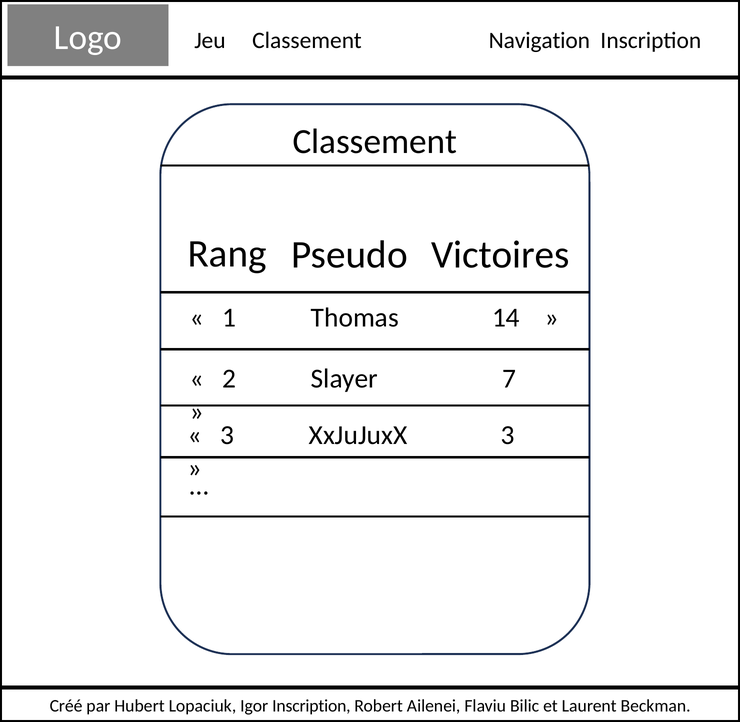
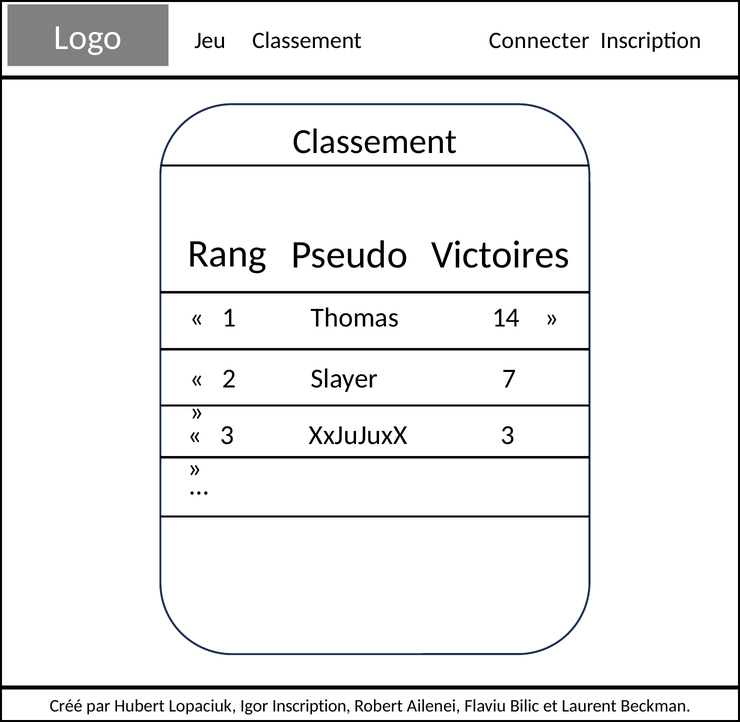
Navigation: Navigation -> Connecter (539, 40)
